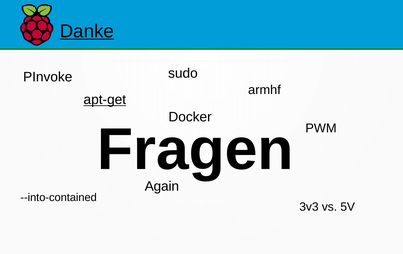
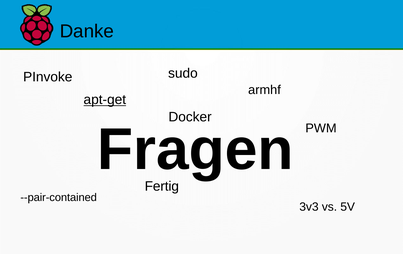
Danke underline: present -> none (87, 31)
Again: Again -> Fertig (162, 186)
--into-contained: --into-contained -> --pair-contained (59, 197)
